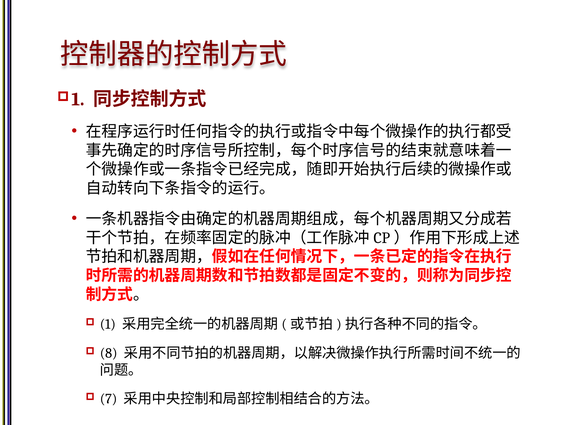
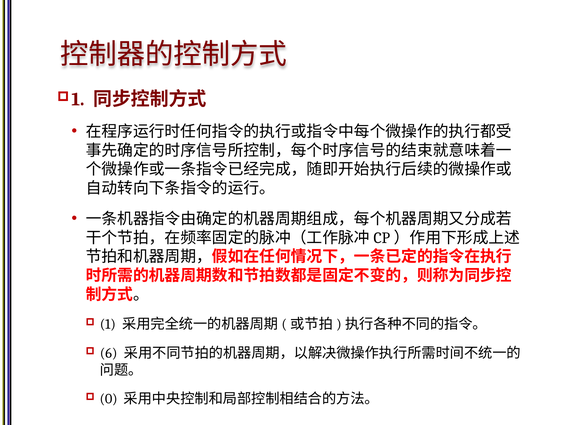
8: 8 -> 6 (109, 353)
7: 7 -> 0 (109, 399)
